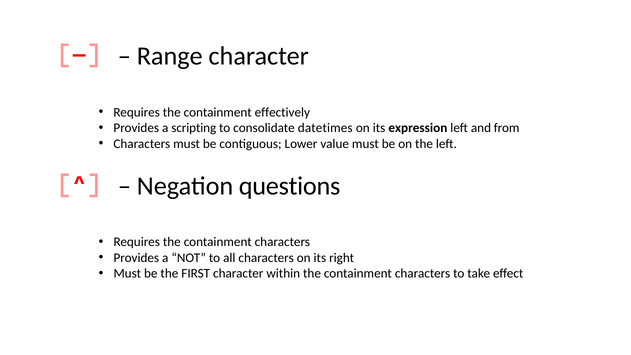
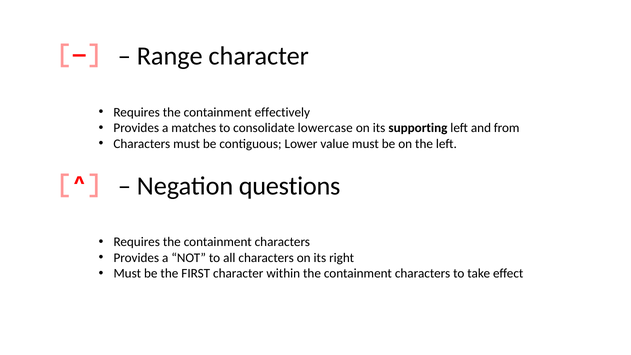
scripting: scripting -> matches (194, 128)
datetimes: datetimes -> lowercase (325, 128)
expression: expression -> supporting (418, 128)
